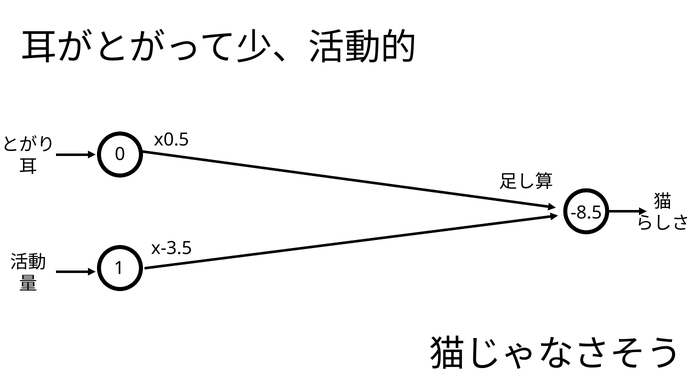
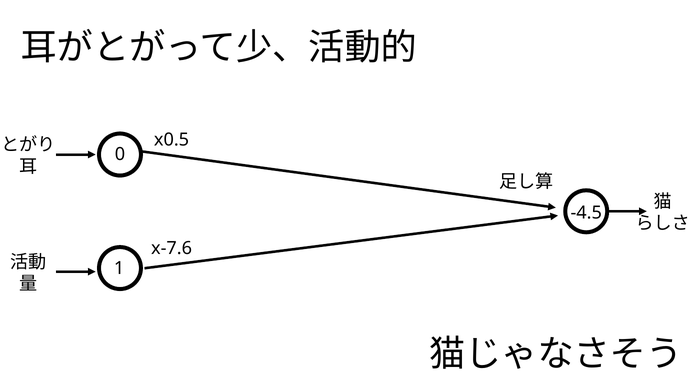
-8.5: -8.5 -> -4.5 (586, 213)
x-3.5: x-3.5 -> x-7.6 (172, 248)
